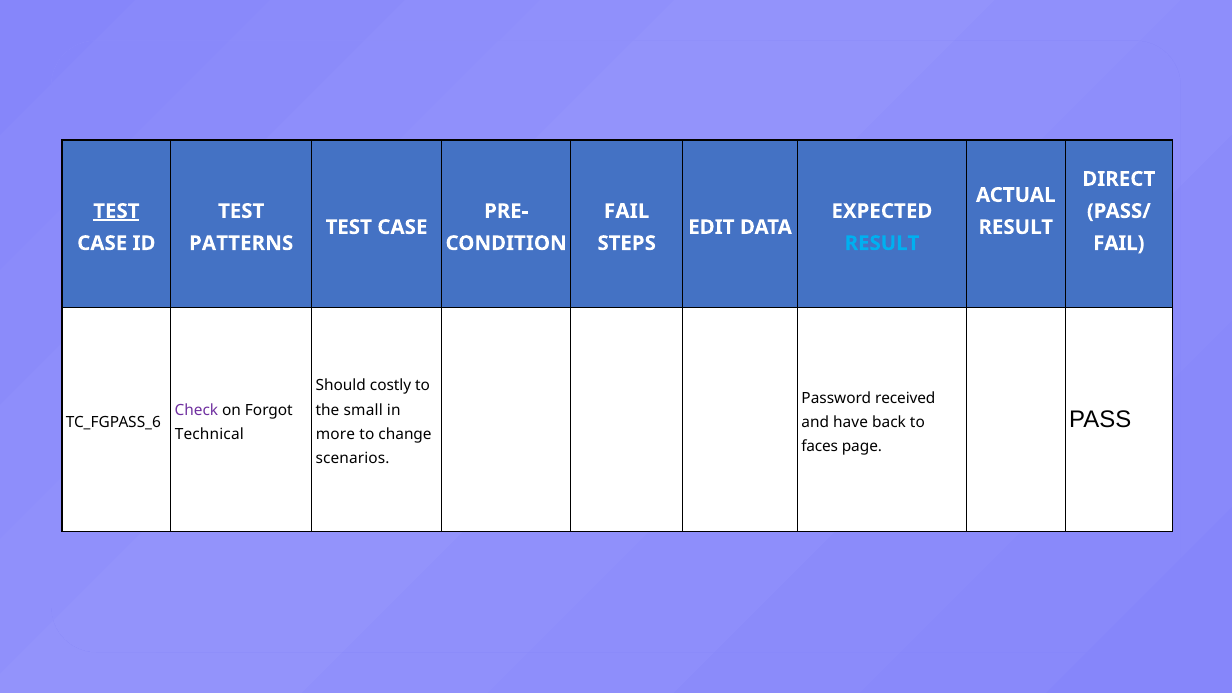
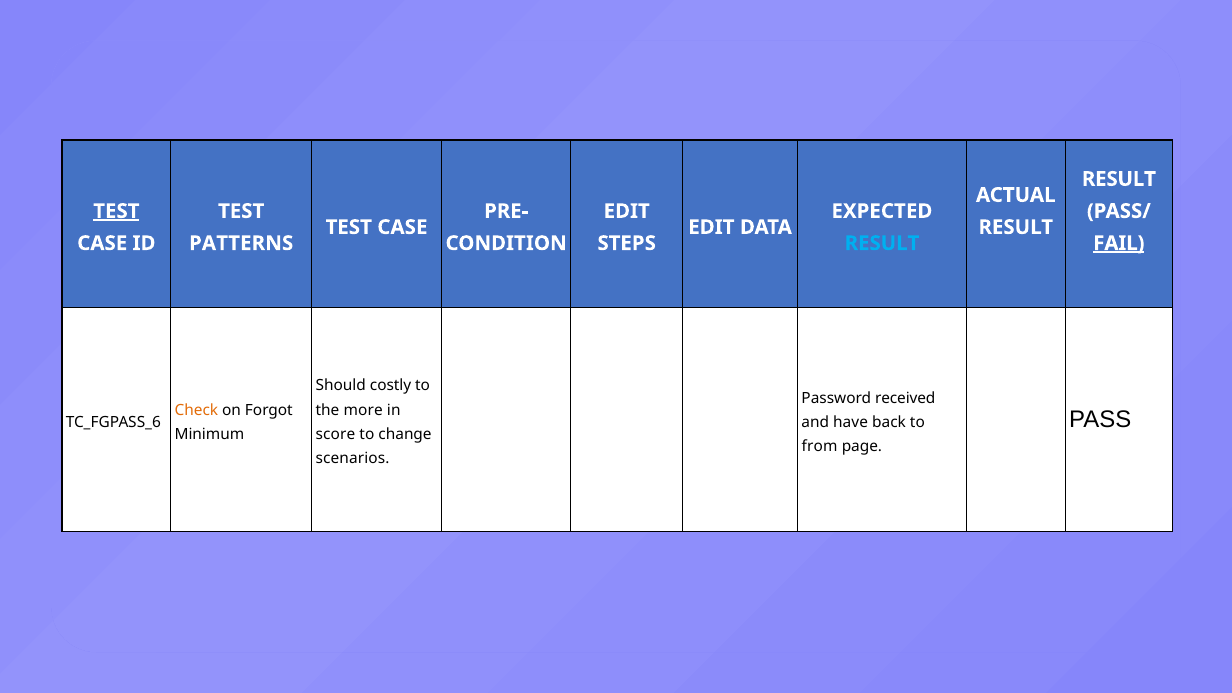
DIRECT: DIRECT -> RESULT (1119, 179)
FAIL: FAIL -> EDIT (627, 211)
FAIL underline: none -> present (1119, 243)
Check colour: purple -> orange (196, 410)
small: small -> more (363, 410)
Technical: Technical -> Minimum (209, 434)
more: more -> score (336, 434)
faces: faces -> from (820, 446)
